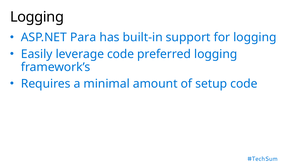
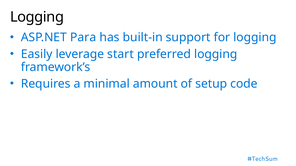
leverage code: code -> start (121, 54)
